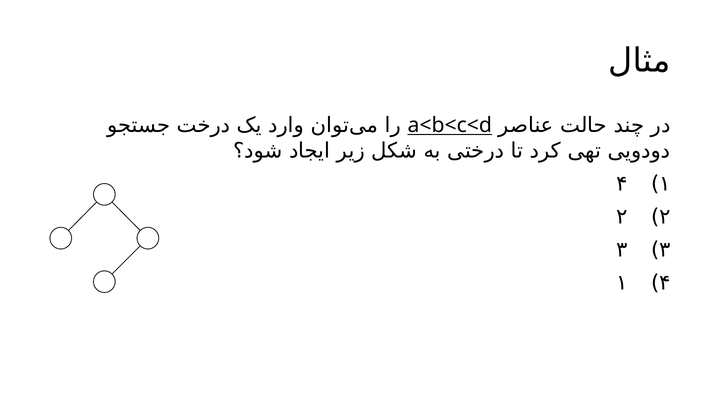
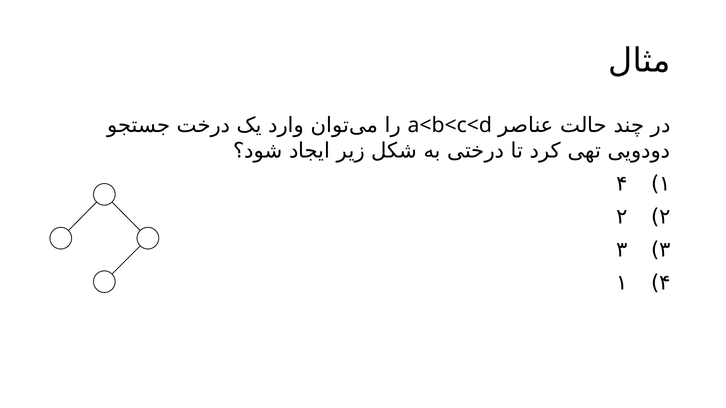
a<b<c<d underline: present -> none (450, 126)
